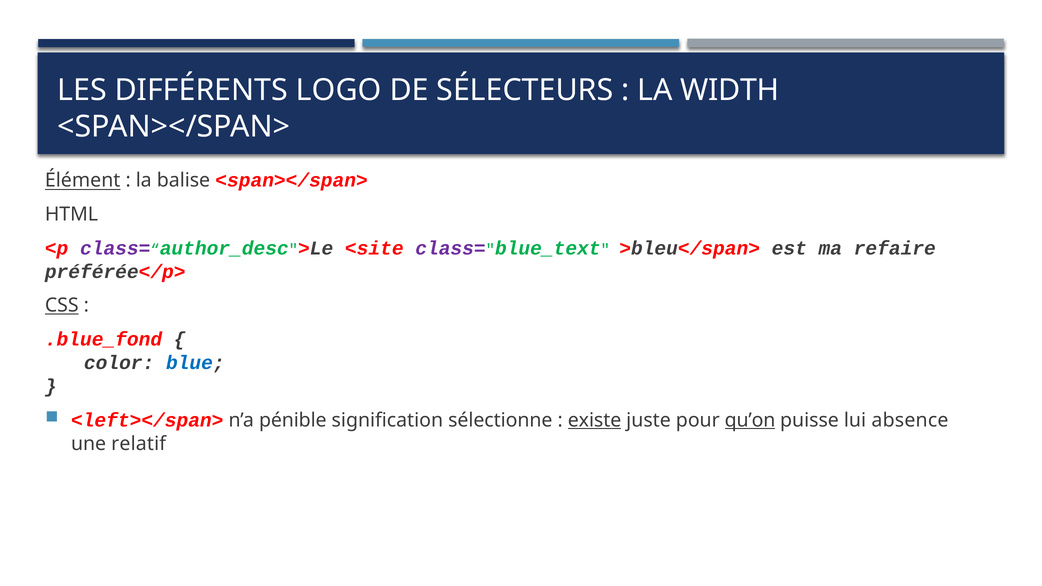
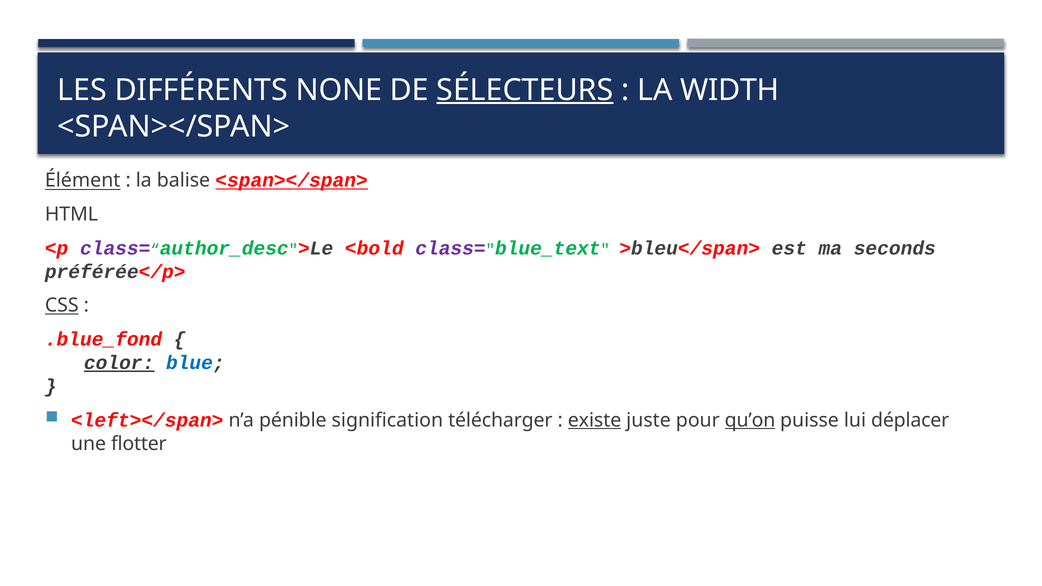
LOGO: LOGO -> NONE (339, 90)
SÉLECTEURS underline: none -> present (525, 90)
<span></span> underline: none -> present (292, 181)
<site: <site -> <bold (374, 248)
refaire: refaire -> seconds (895, 248)
color underline: none -> present (119, 363)
sélectionne: sélectionne -> télécharger (500, 420)
absence: absence -> déplacer (910, 420)
relatif: relatif -> flotter (139, 444)
